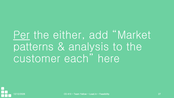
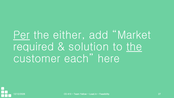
patterns: patterns -> required (33, 47)
analysis: analysis -> solution (89, 47)
the underline: none -> present (134, 47)
